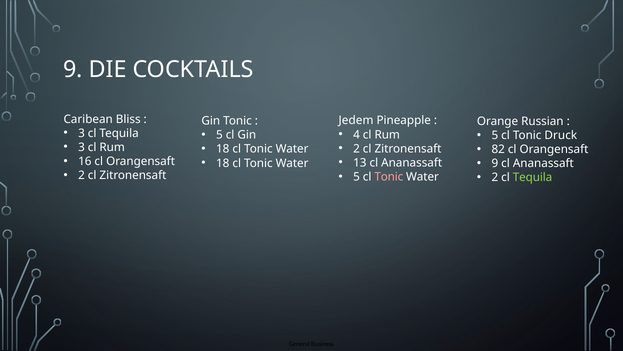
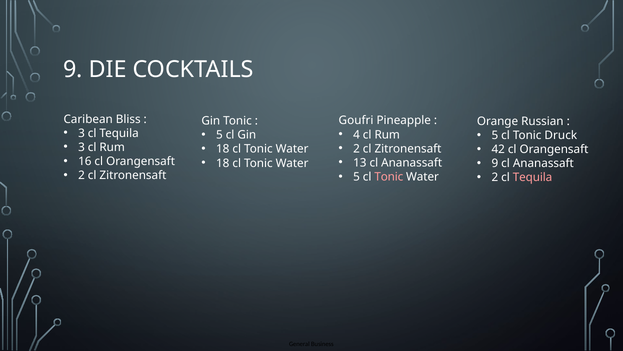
Jedem: Jedem -> Goufri (356, 120)
82: 82 -> 42 (498, 149)
Tequila colour: light green -> pink (533, 177)
